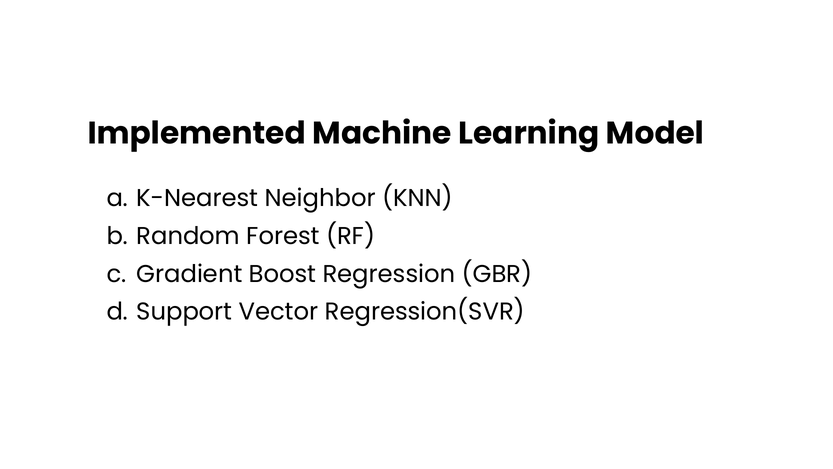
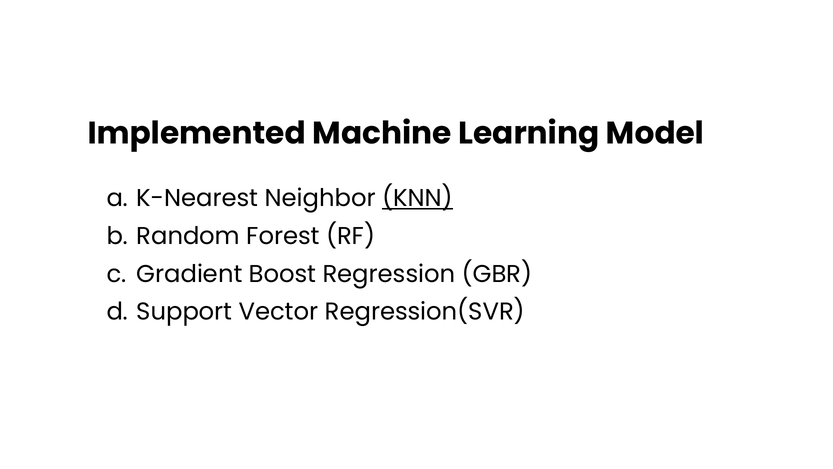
KNN underline: none -> present (418, 198)
